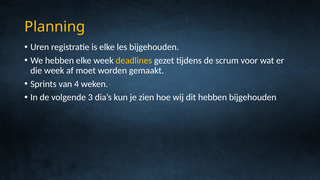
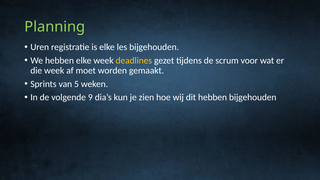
Planning colour: yellow -> light green (55, 27)
4: 4 -> 5 (76, 84)
3: 3 -> 9 (90, 97)
